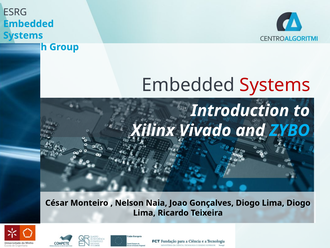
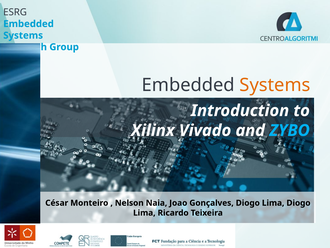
Systems colour: red -> orange (275, 85)
